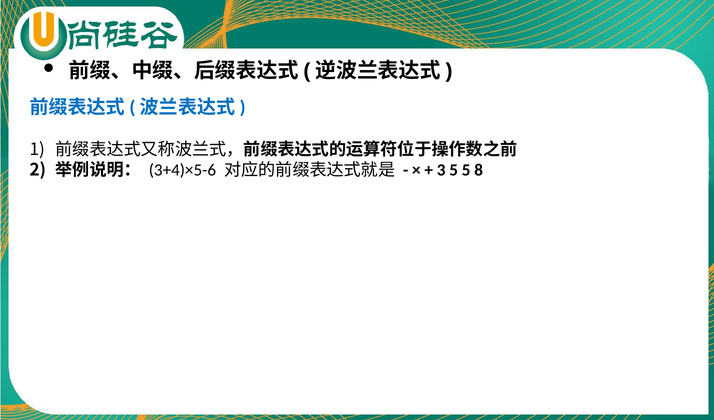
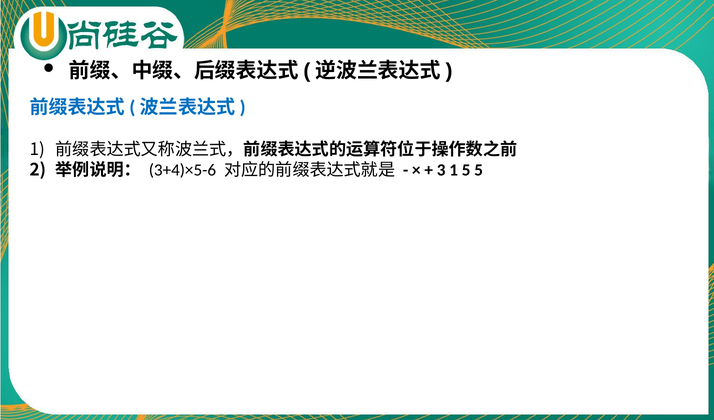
3 5: 5 -> 1 (454, 170)
5 8: 8 -> 5 (479, 170)
